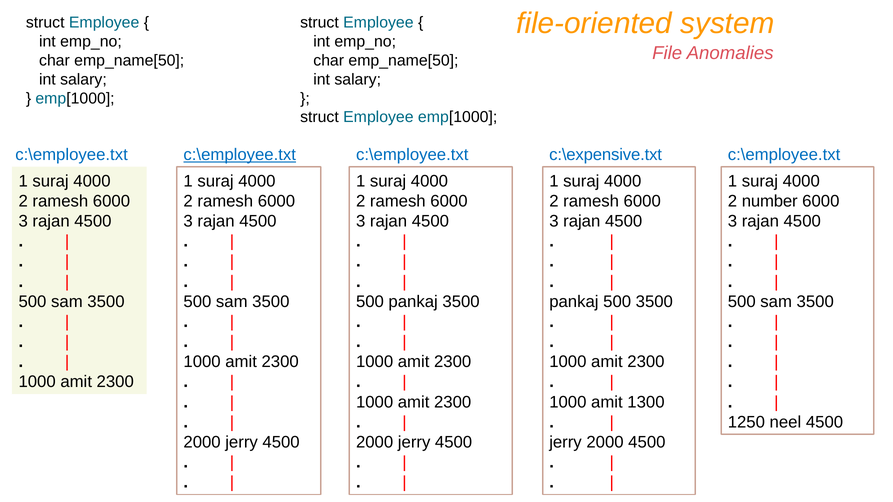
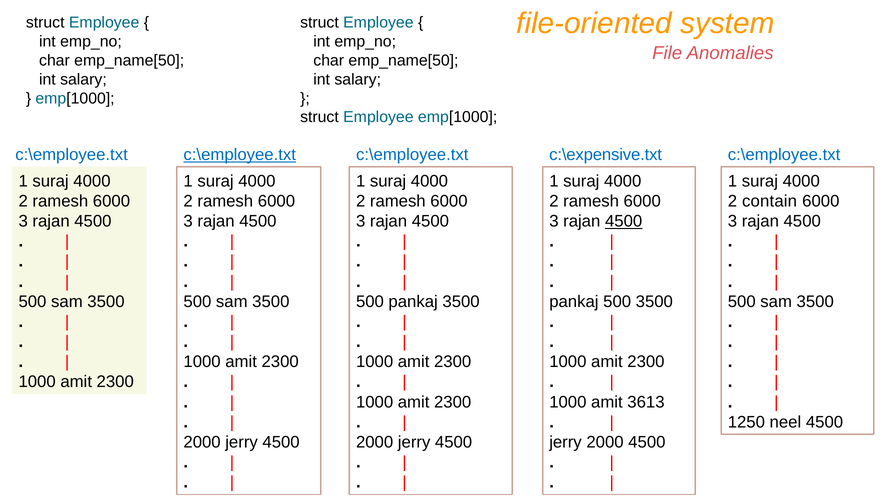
number: number -> contain (770, 201)
4500 underline: none -> present (624, 221)
1300: 1300 -> 3613 (646, 402)
